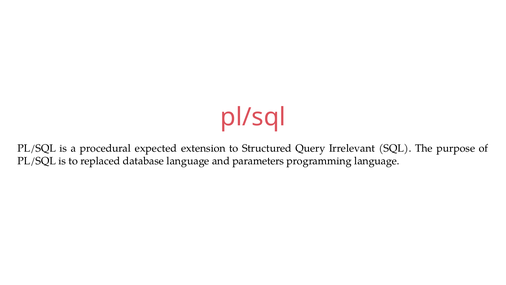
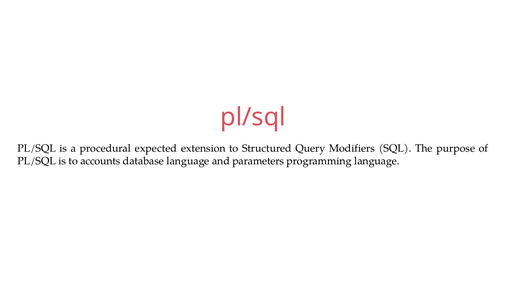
Irrelevant: Irrelevant -> Modifiers (352, 148)
replaced: replaced -> accounts (100, 161)
